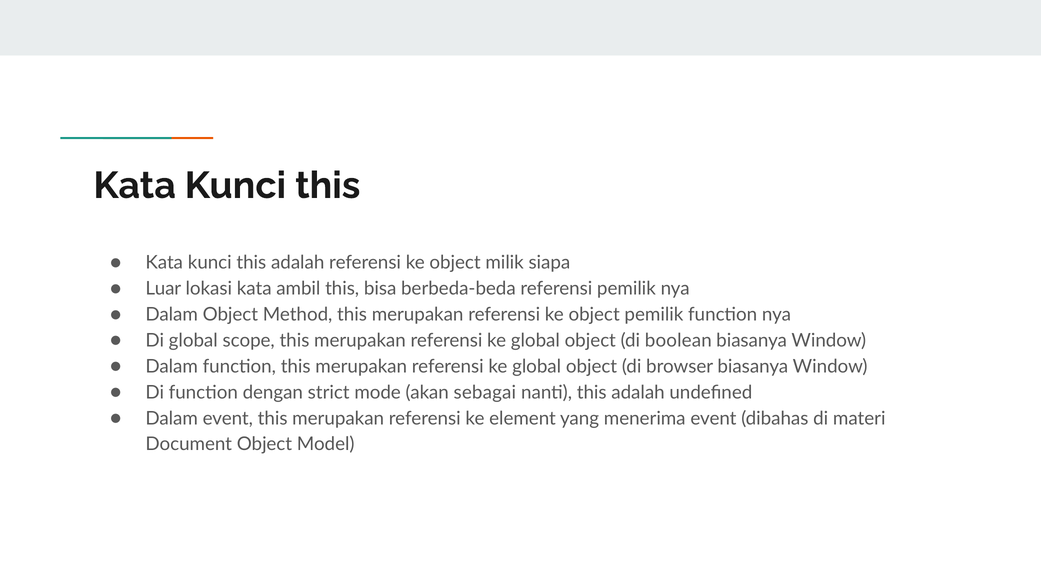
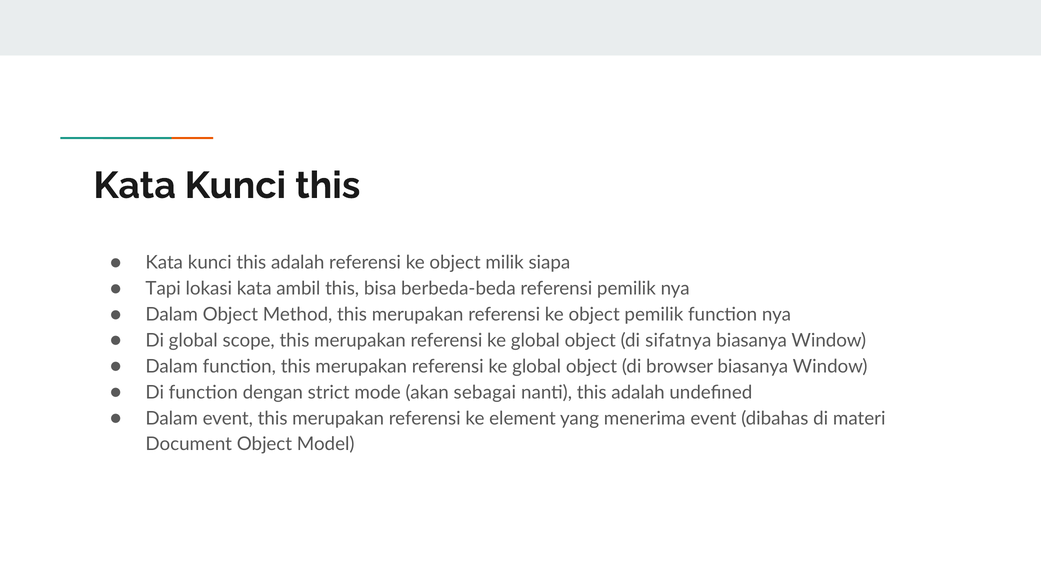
Luar: Luar -> Tapi (163, 289)
boolean: boolean -> sifatnya (678, 341)
